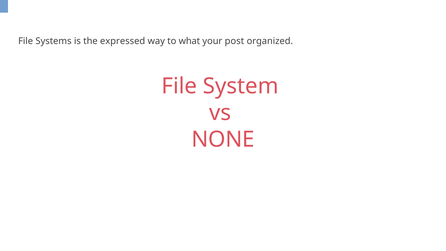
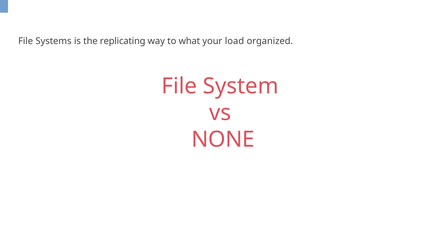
expressed: expressed -> replicating (123, 41)
post: post -> load (234, 41)
